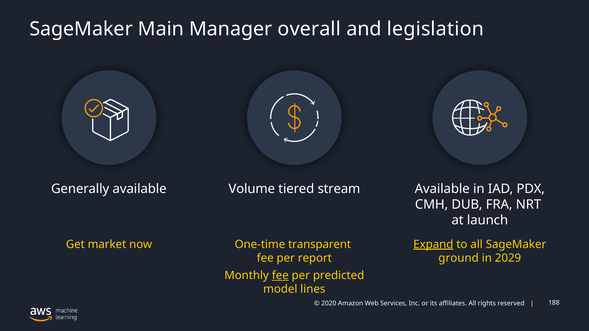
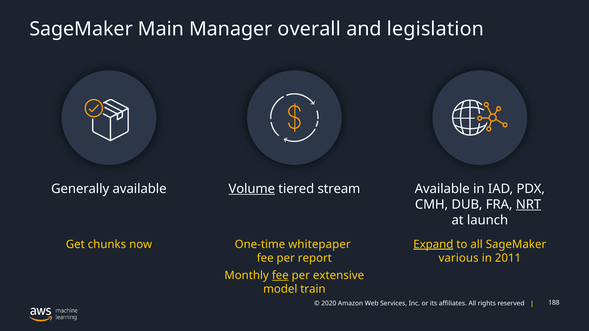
Volume underline: none -> present (252, 189)
NRT underline: none -> present (529, 205)
market: market -> chunks (107, 245)
transparent: transparent -> whitepaper (319, 245)
ground: ground -> various (459, 258)
2029: 2029 -> 2011 (508, 258)
predicted: predicted -> extensive (339, 276)
lines: lines -> train (313, 289)
